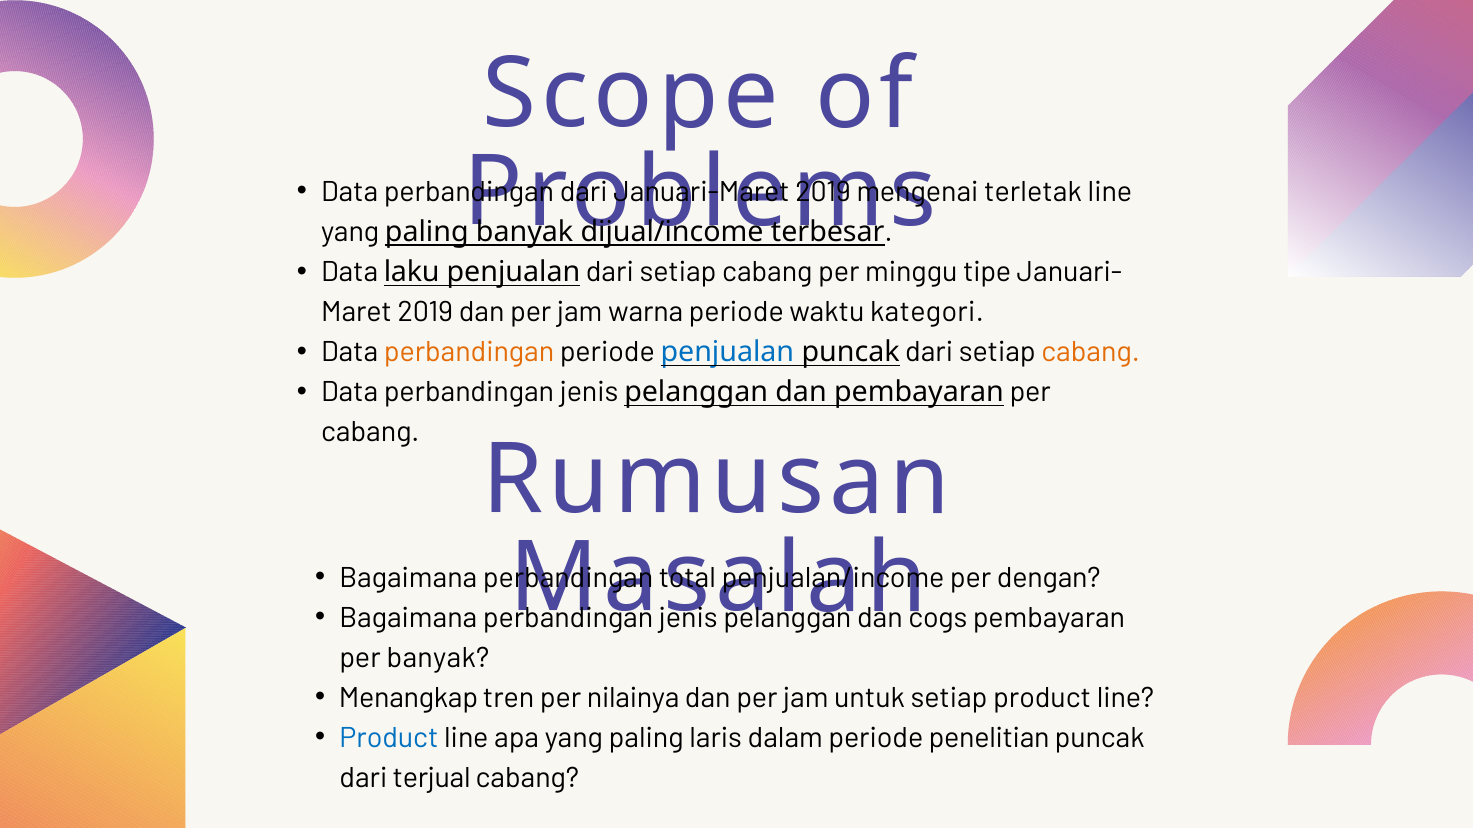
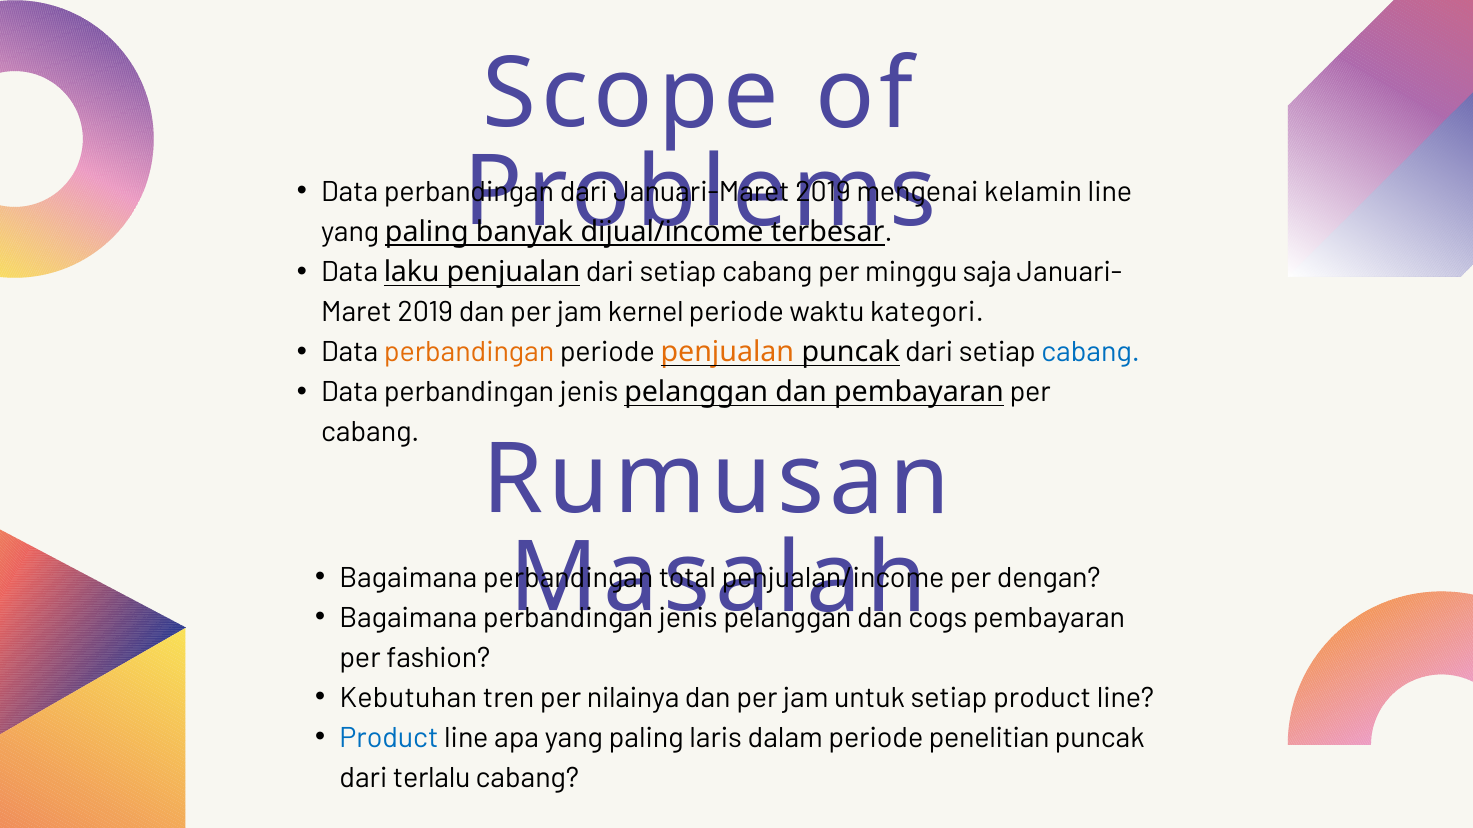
terletak: terletak -> kelamin (1033, 192)
tipe: tipe -> saja (987, 272)
warna: warna -> kernel (646, 312)
penjualan colour: blue -> orange (727, 353)
cabang colour: orange -> blue (1091, 353)
per banyak: banyak -> fashion (438, 658)
Menangkap: Menangkap -> Kebutuhan (408, 698)
terjual: terjual -> terlalu (432, 779)
